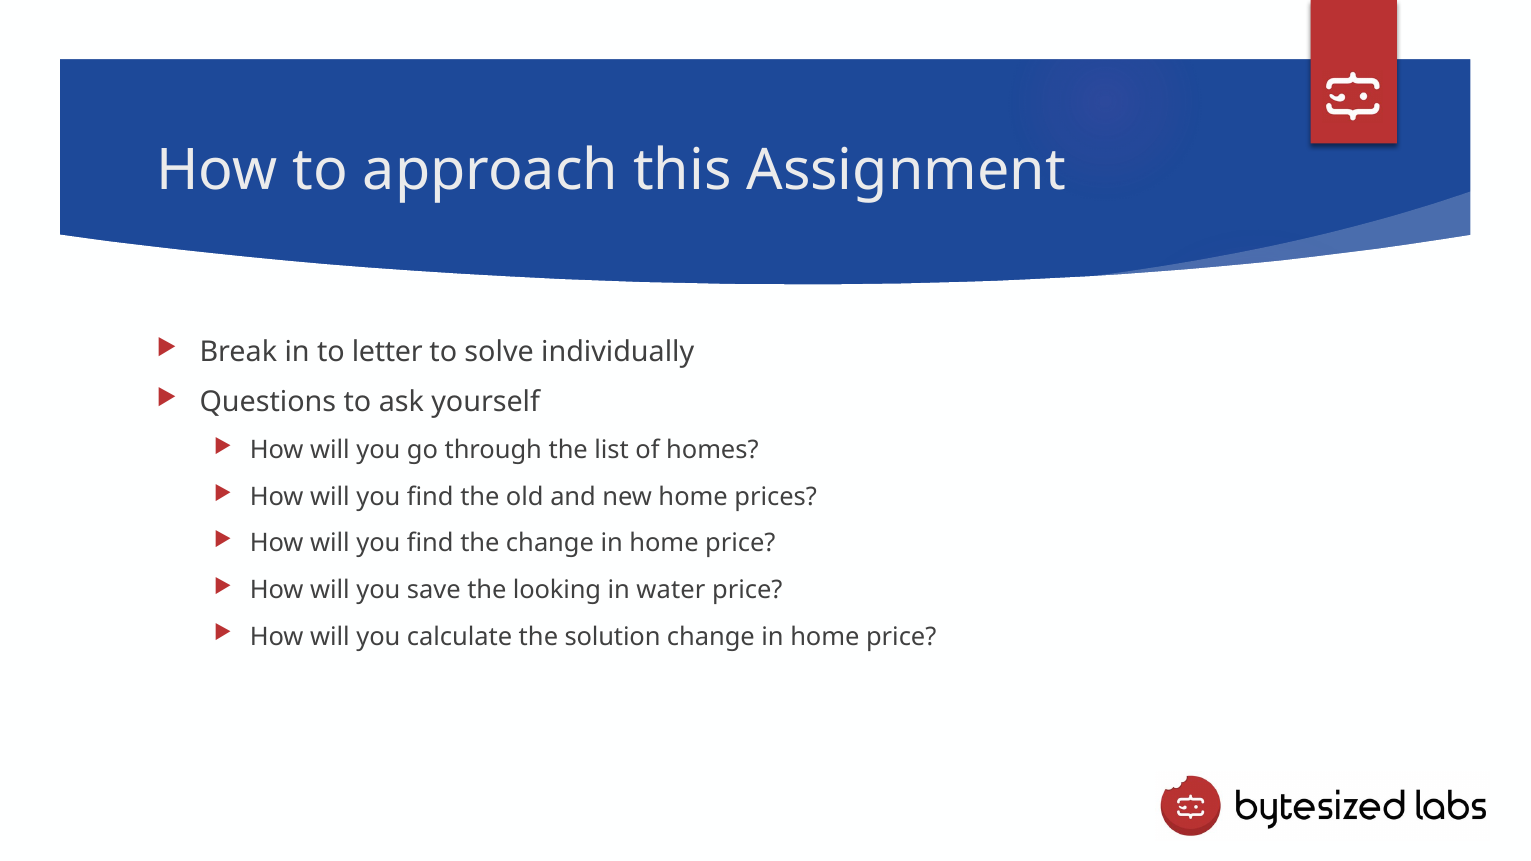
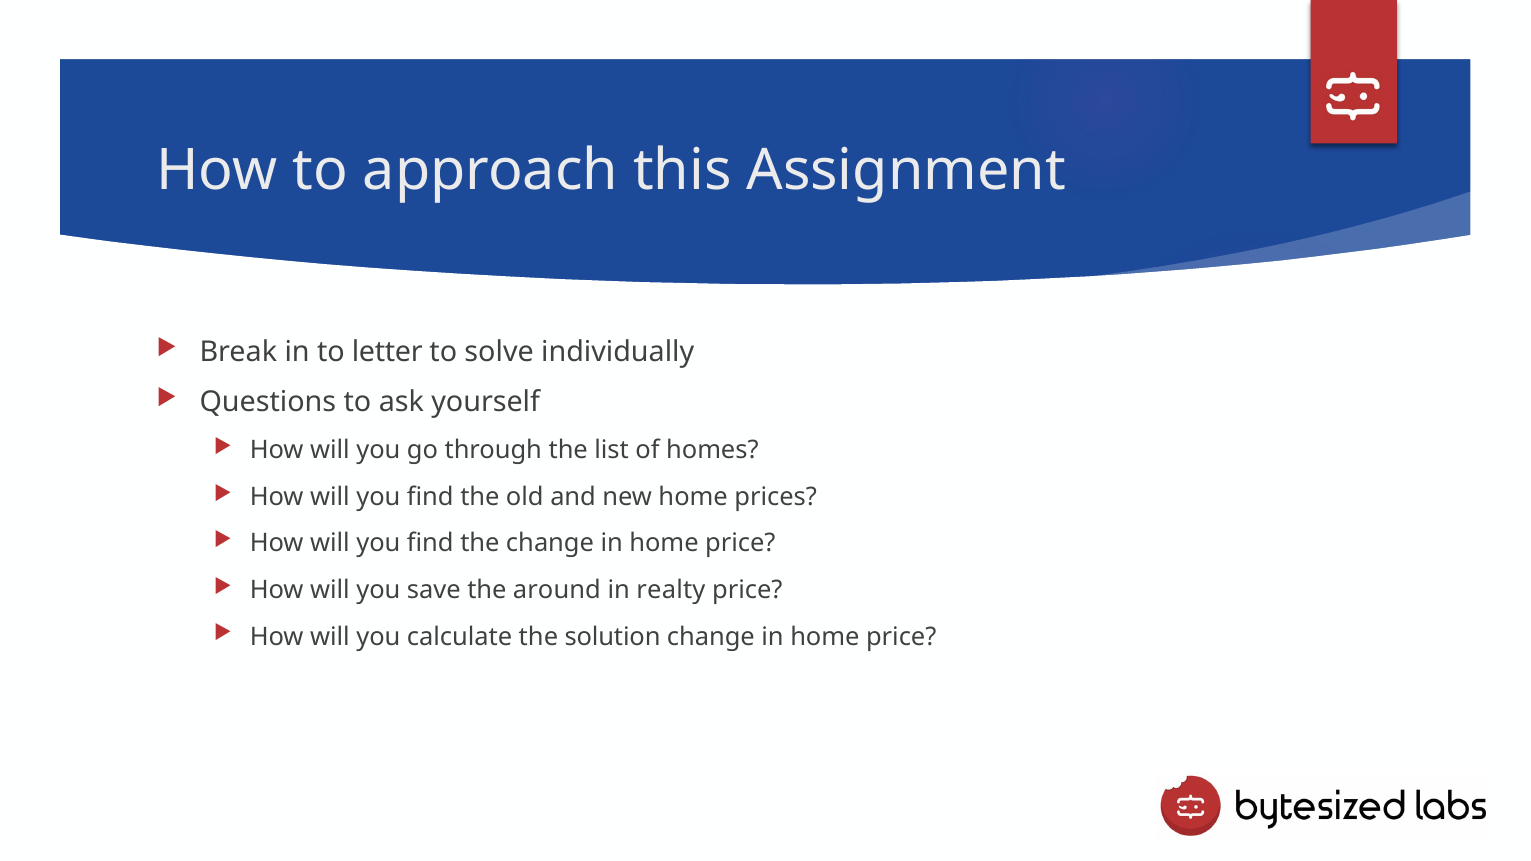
looking: looking -> around (557, 590)
water: water -> realty (671, 590)
